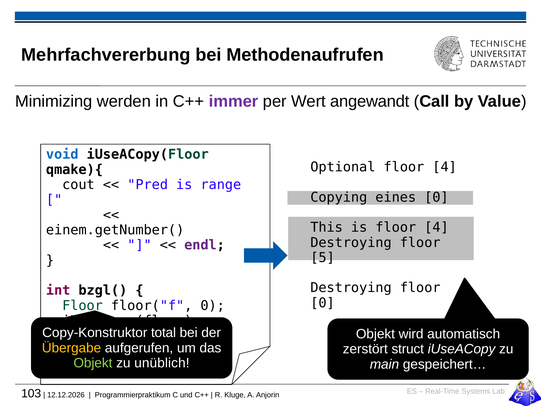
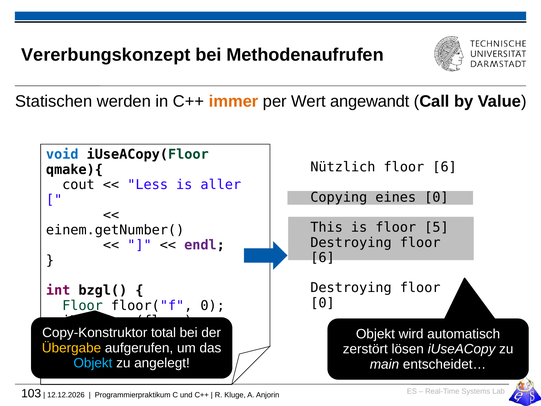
Mehrfachvererbung: Mehrfachvererbung -> Vererbungskonzept (106, 55)
Minimizing: Minimizing -> Statischen (54, 101)
immer colour: purple -> orange (234, 101)
Optional: Optional -> Nützlich (343, 167)
4: 4 -> 6 (445, 167)
Pred: Pred -> Less (148, 185)
range: range -> aller (221, 185)
is floor 4: 4 -> 5 (436, 227)
5: 5 -> 6 (323, 257)
struct: struct -> lösen (408, 349)
Objekt colour: light green -> light blue (93, 363)
unüblich: unüblich -> angelegt (162, 363)
gespeichert…: gespeichert… -> entscheidet… (445, 364)
